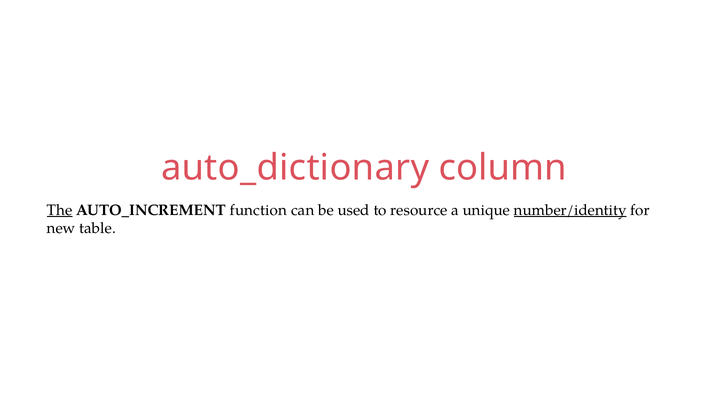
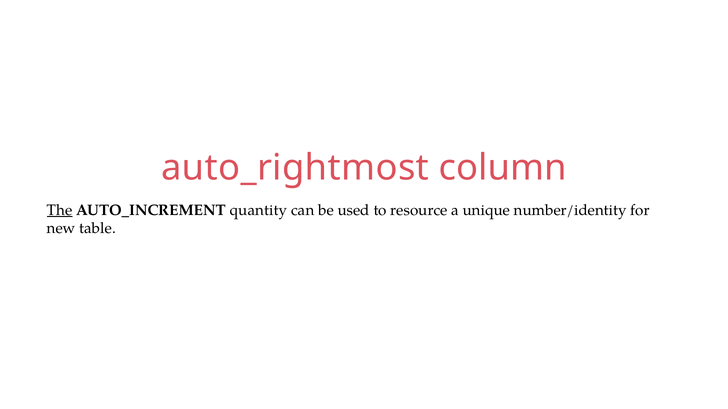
auto_dictionary: auto_dictionary -> auto_rightmost (295, 168)
function: function -> quantity (259, 210)
number/identity underline: present -> none (570, 210)
